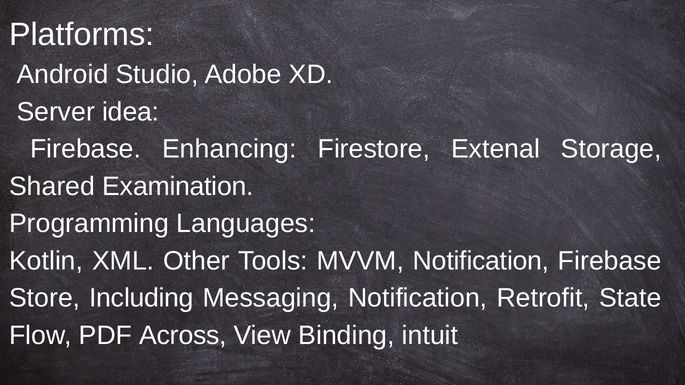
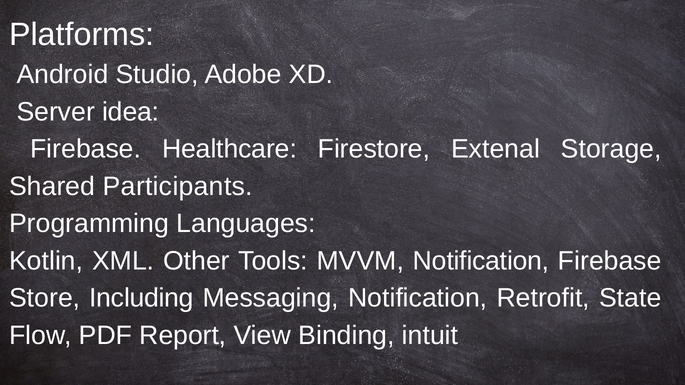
Enhancing: Enhancing -> Healthcare (229, 149)
Examination: Examination -> Participants (178, 187)
Across: Across -> Report (183, 336)
